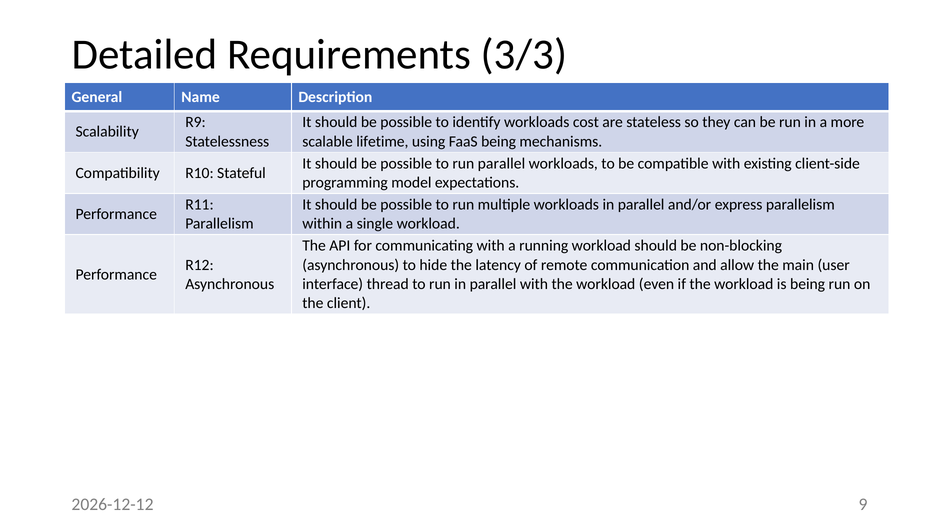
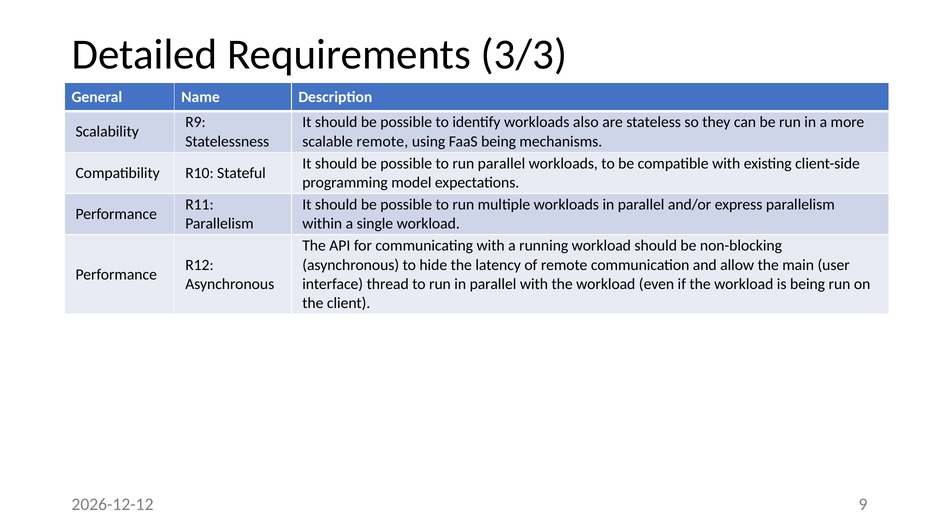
cost: cost -> also (586, 122)
scalable lifetime: lifetime -> remote (382, 141)
